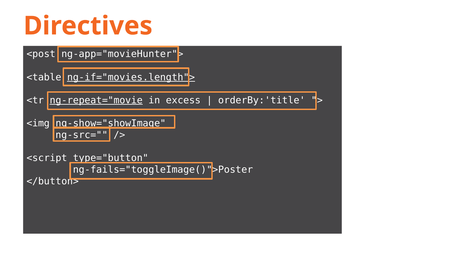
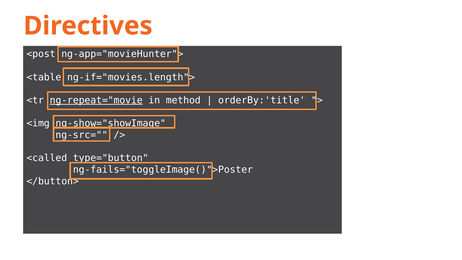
ng-if="movies.length"> underline: present -> none (131, 77)
excess: excess -> method (183, 100)
<script: <script -> <called (47, 158)
